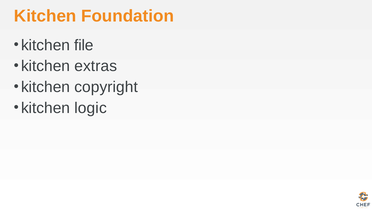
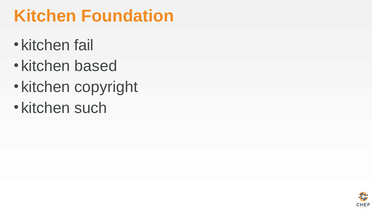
file: file -> fail (84, 45)
extras: extras -> based (96, 66)
logic: logic -> such (91, 108)
